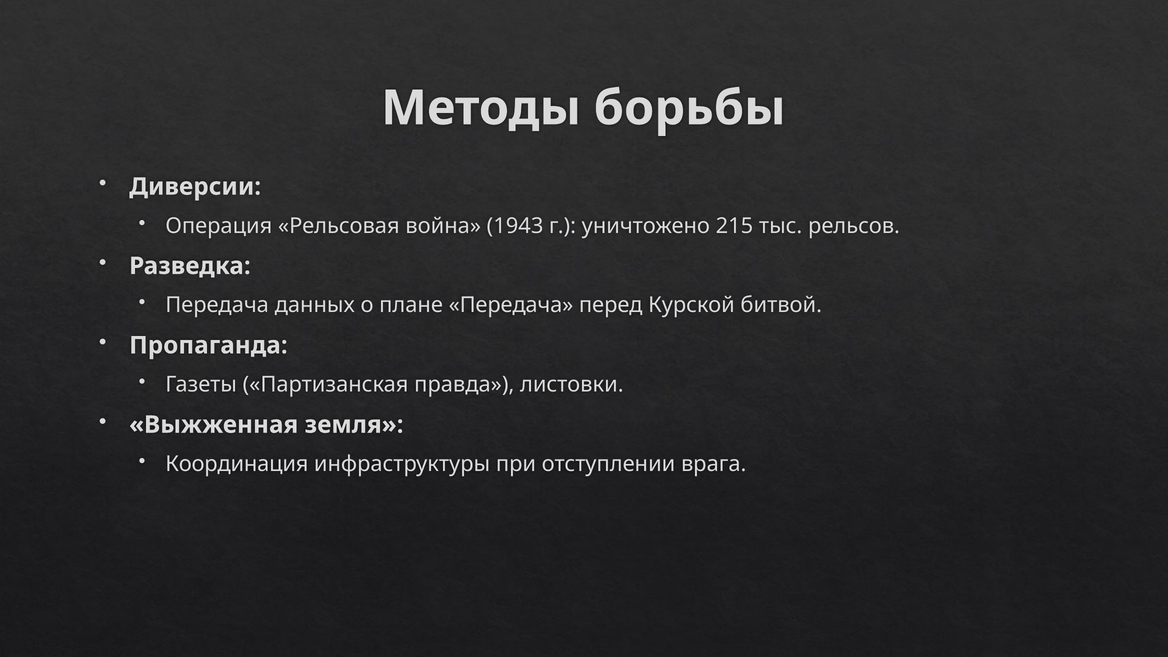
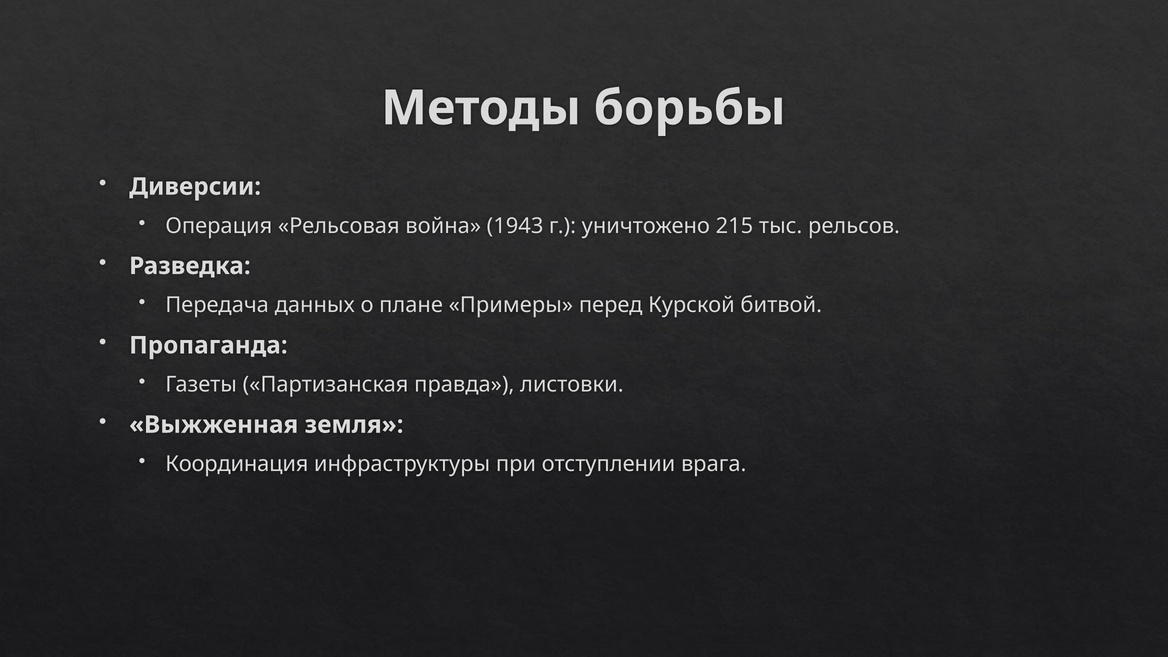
плане Передача: Передача -> Примеры (511, 305)
